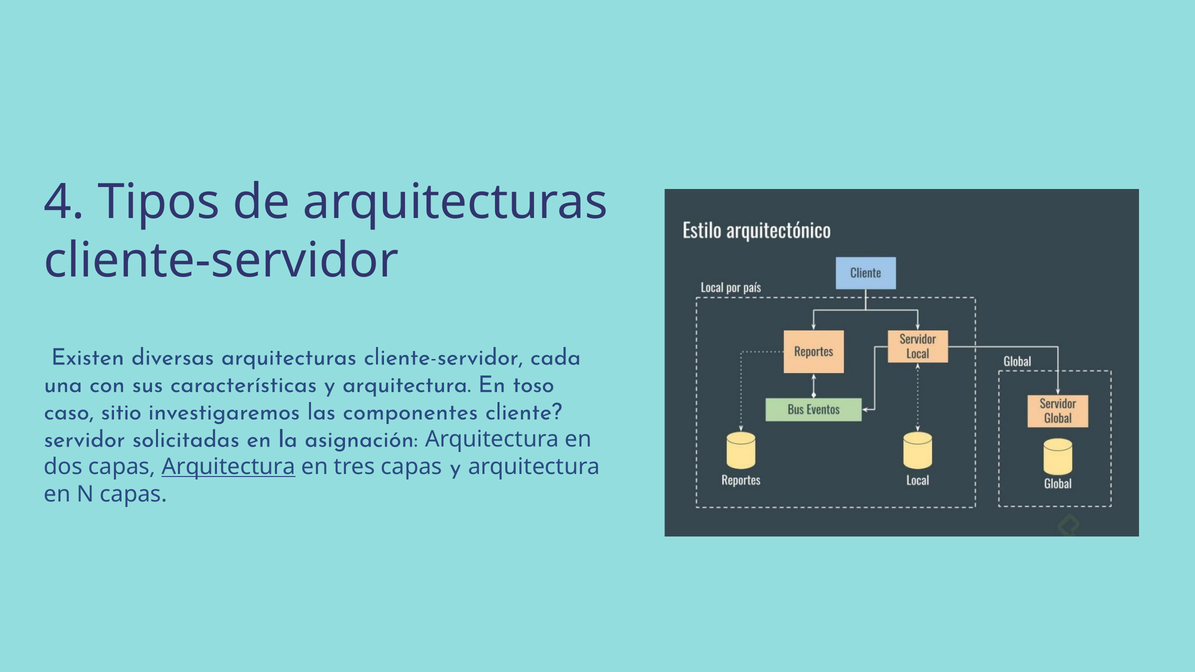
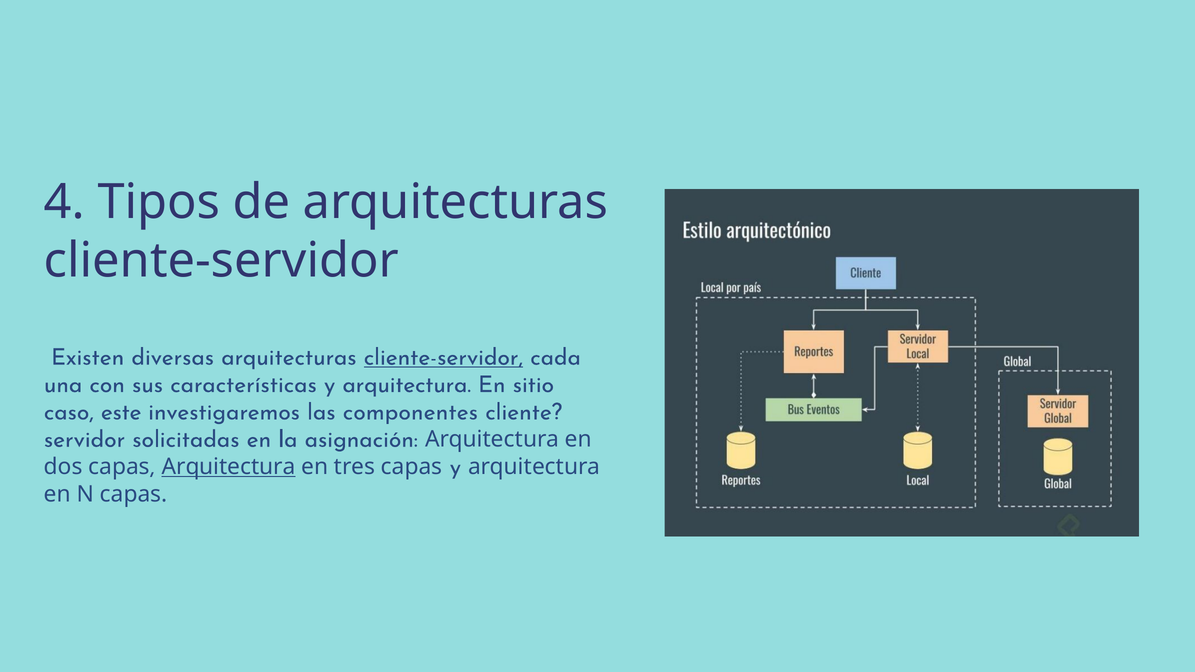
cliente-servidor underline: none -> present (443, 357)
toso: toso -> sitio (533, 385)
sitio: sitio -> este (121, 412)
